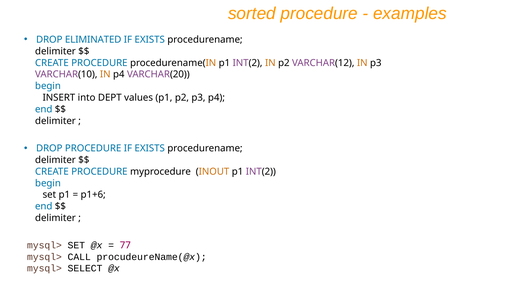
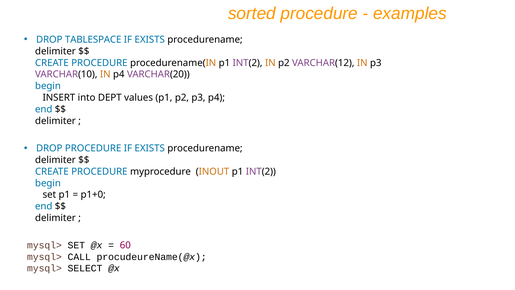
ELIMINATED: ELIMINATED -> TABLESPACE (93, 40)
p1+6: p1+6 -> p1+0 (93, 195)
77: 77 -> 60 (125, 245)
